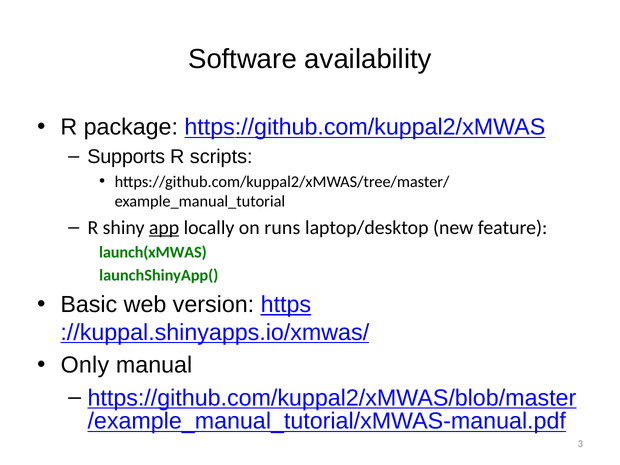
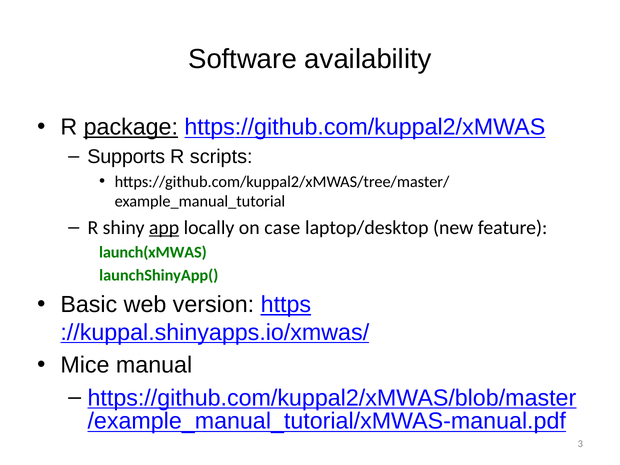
package underline: none -> present (131, 127)
runs: runs -> case (282, 227)
Only: Only -> Mice (85, 365)
